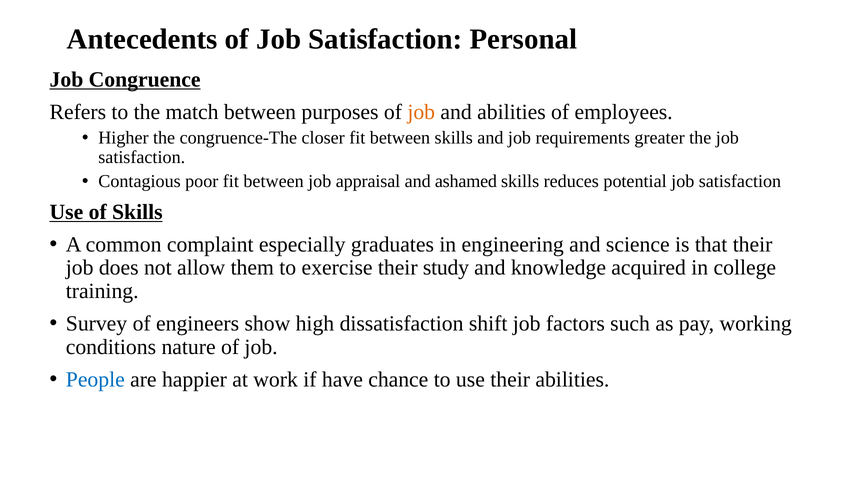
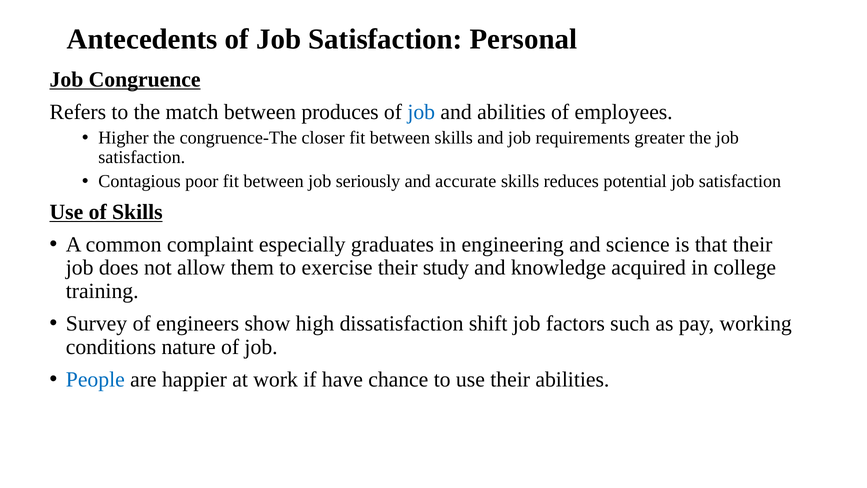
purposes: purposes -> produces (340, 112)
job colour: orange -> blue (421, 112)
appraisal: appraisal -> seriously (368, 181)
ashamed: ashamed -> accurate (466, 181)
